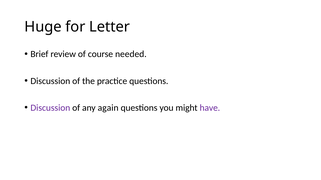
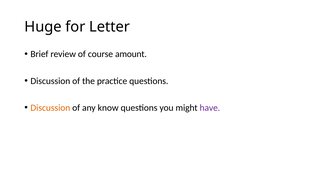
needed: needed -> amount (131, 54)
Discussion colour: purple -> orange (50, 108)
again: again -> know (108, 108)
